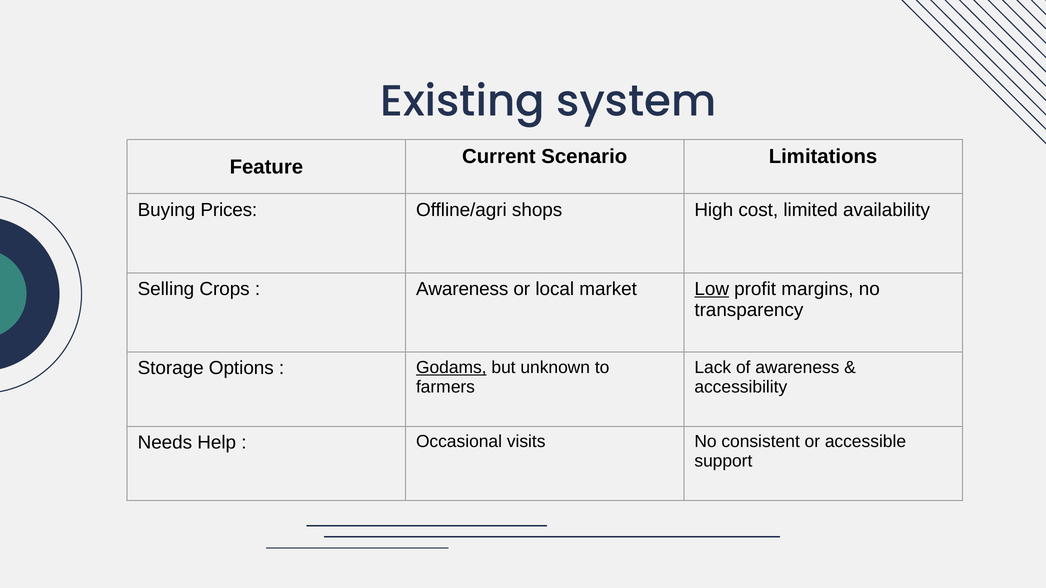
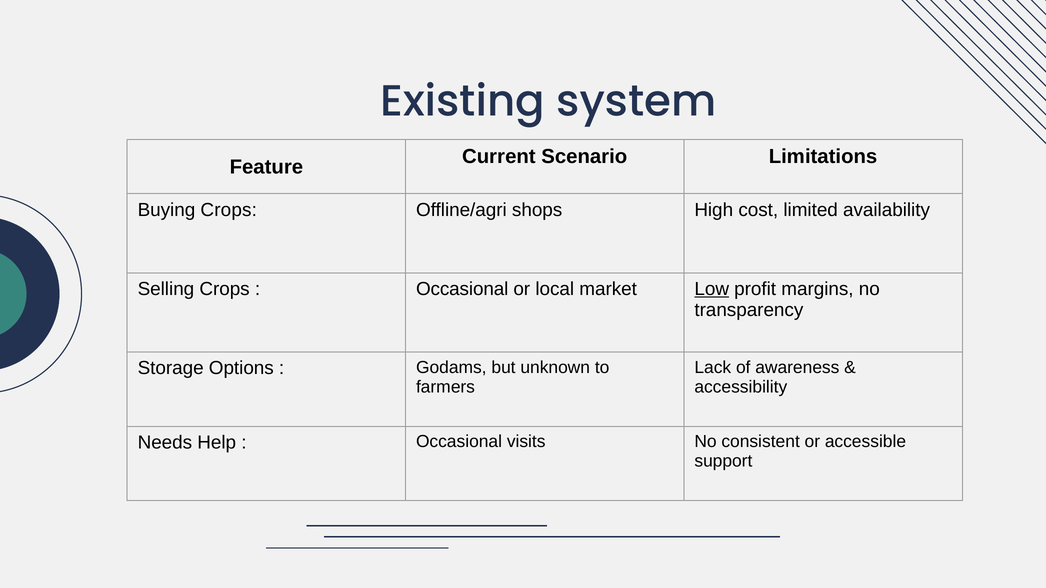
Buying Prices: Prices -> Crops (229, 210)
Awareness: Awareness -> Occasional (462, 289)
Godams underline: present -> none (451, 368)
